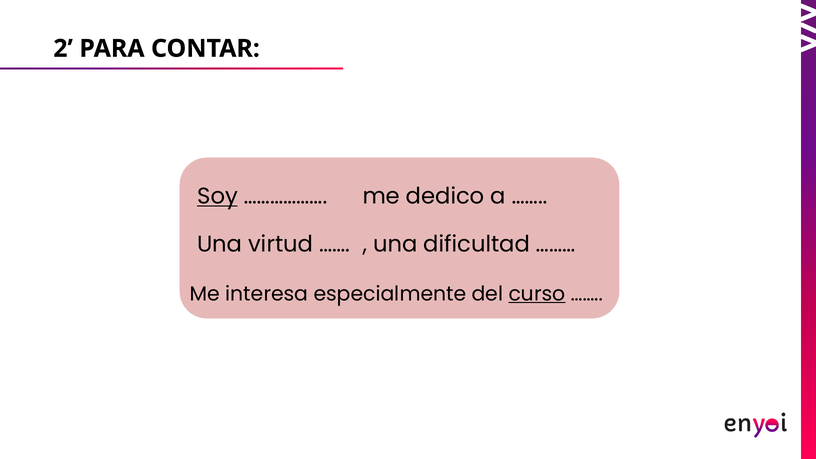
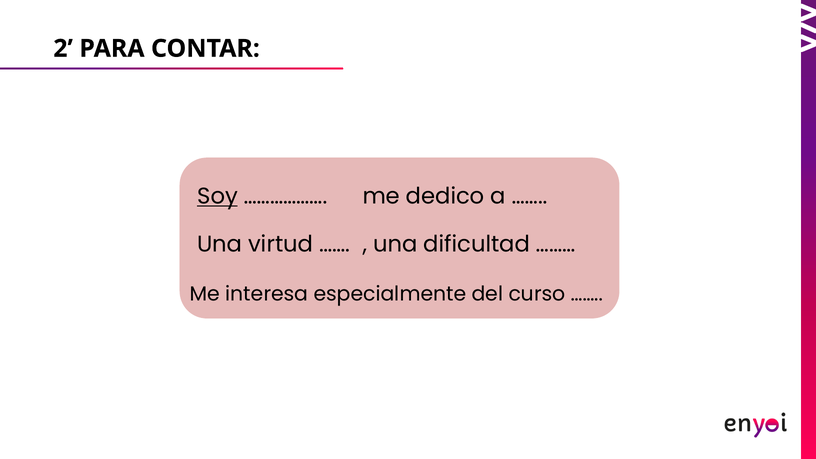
curso underline: present -> none (537, 294)
